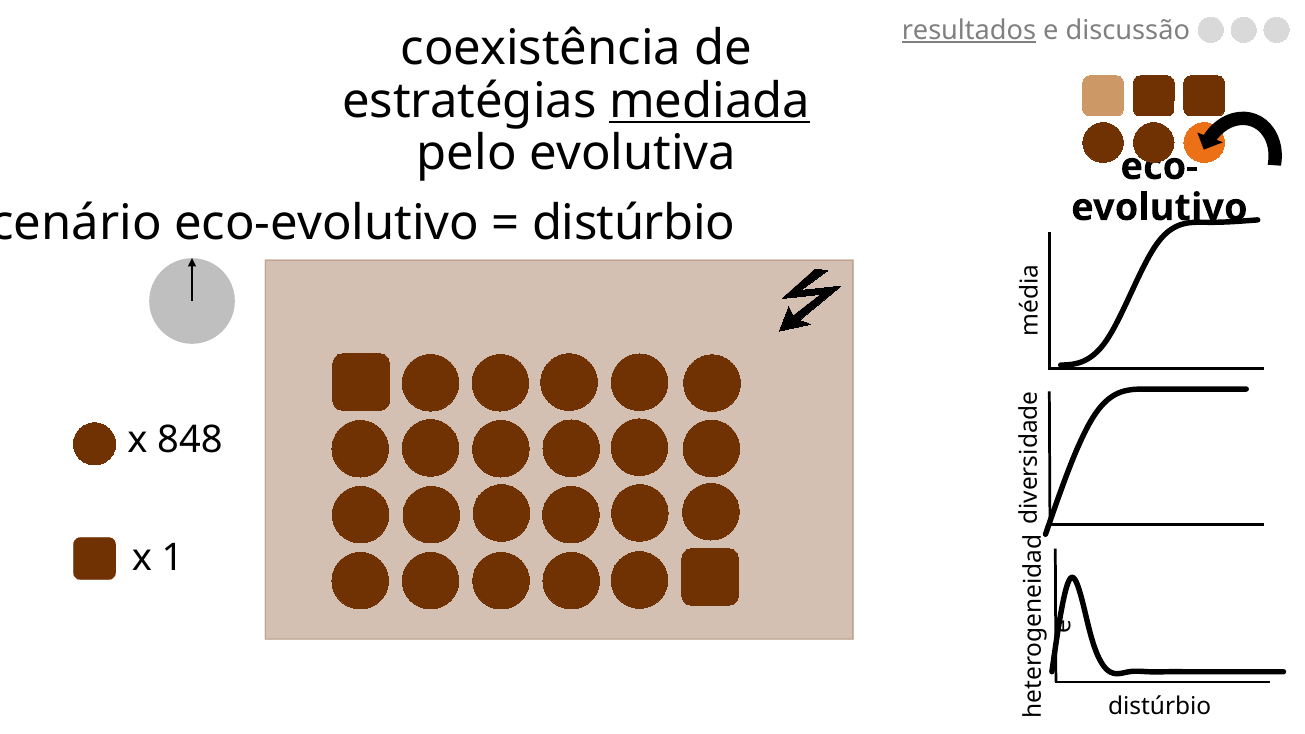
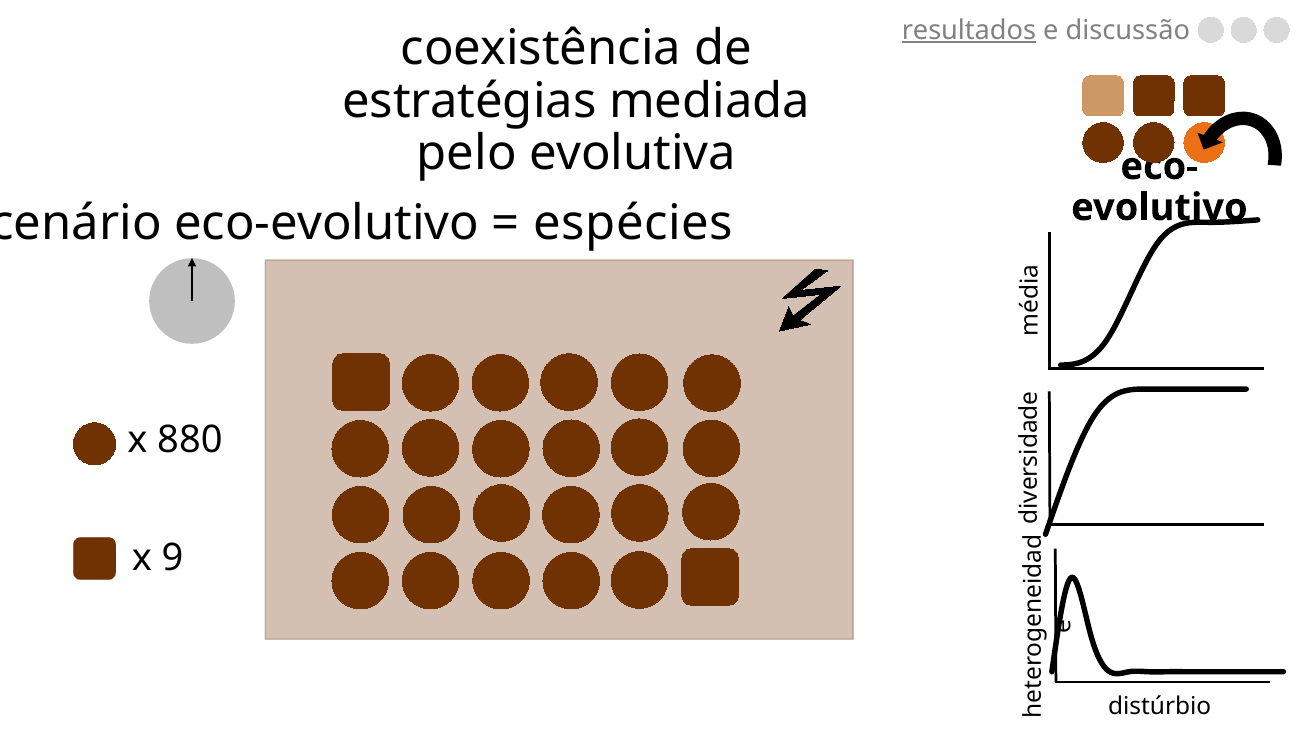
mediada underline: present -> none (710, 101)
distúrbio: distúrbio -> espécies (633, 223)
848: 848 -> 880 (190, 440)
1: 1 -> 9 (173, 558)
